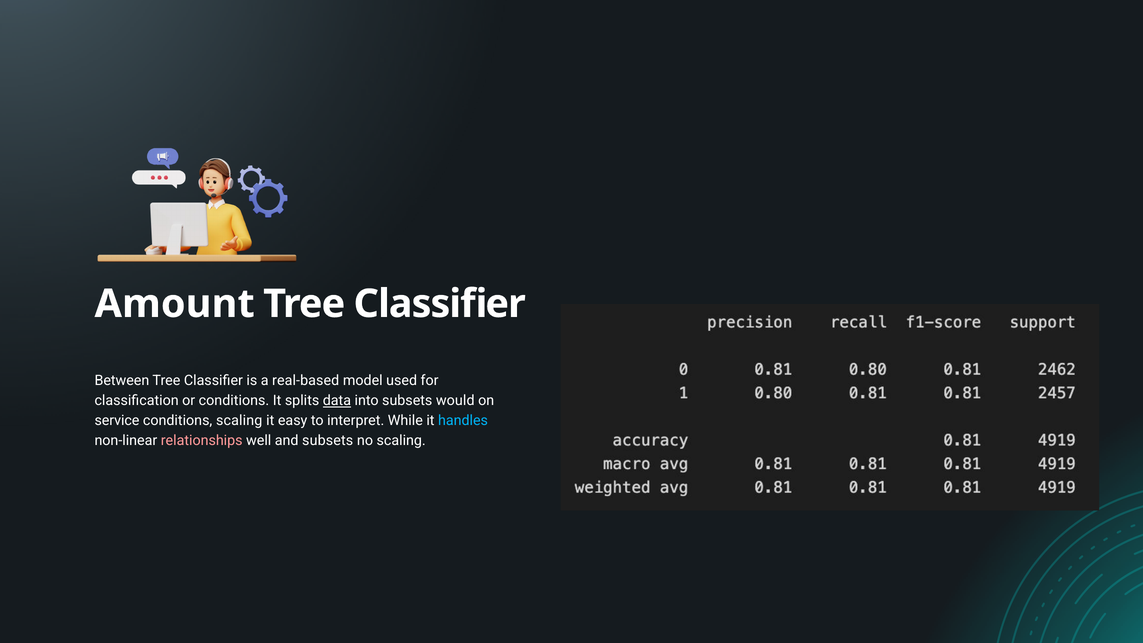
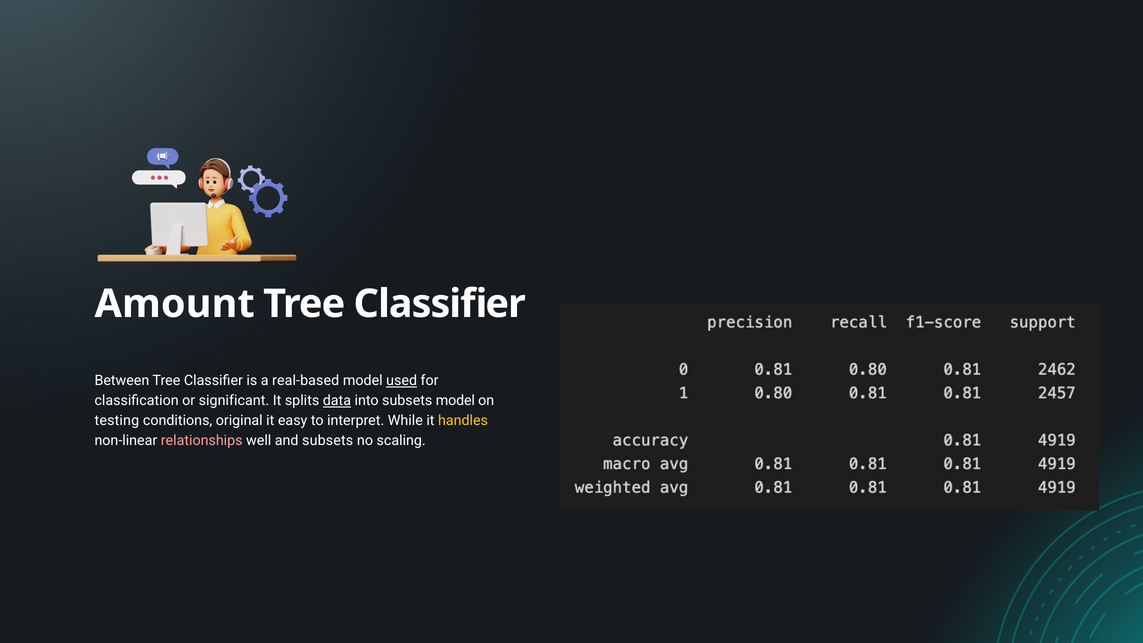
used underline: none -> present (402, 381)
or conditions: conditions -> significant (234, 401)
subsets would: would -> model (455, 401)
service: service -> testing (117, 421)
conditions scaling: scaling -> original (239, 421)
handles colour: light blue -> yellow (463, 421)
